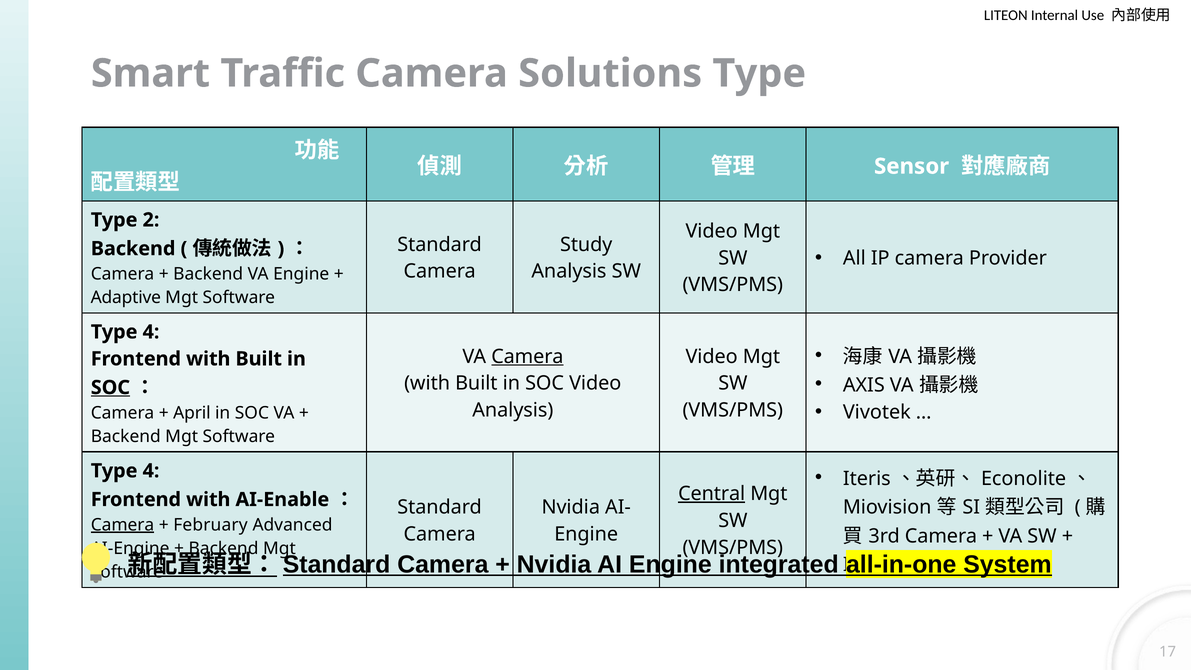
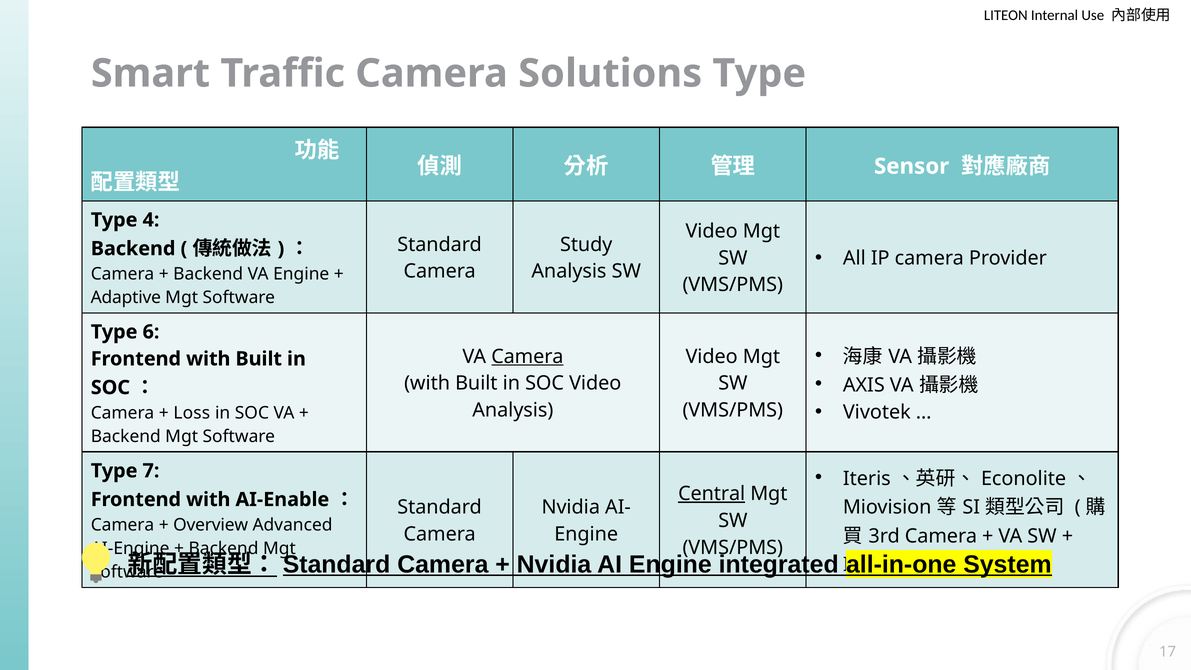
2: 2 -> 4 (151, 220)
4: 4 -> 6 (151, 332)
SOC underline: present -> none (110, 388)
April: April -> Loss (192, 413)
4: 4 -> 7 (151, 471)
Camera underline: present -> none (122, 525)
February: February -> Overview (211, 525)
